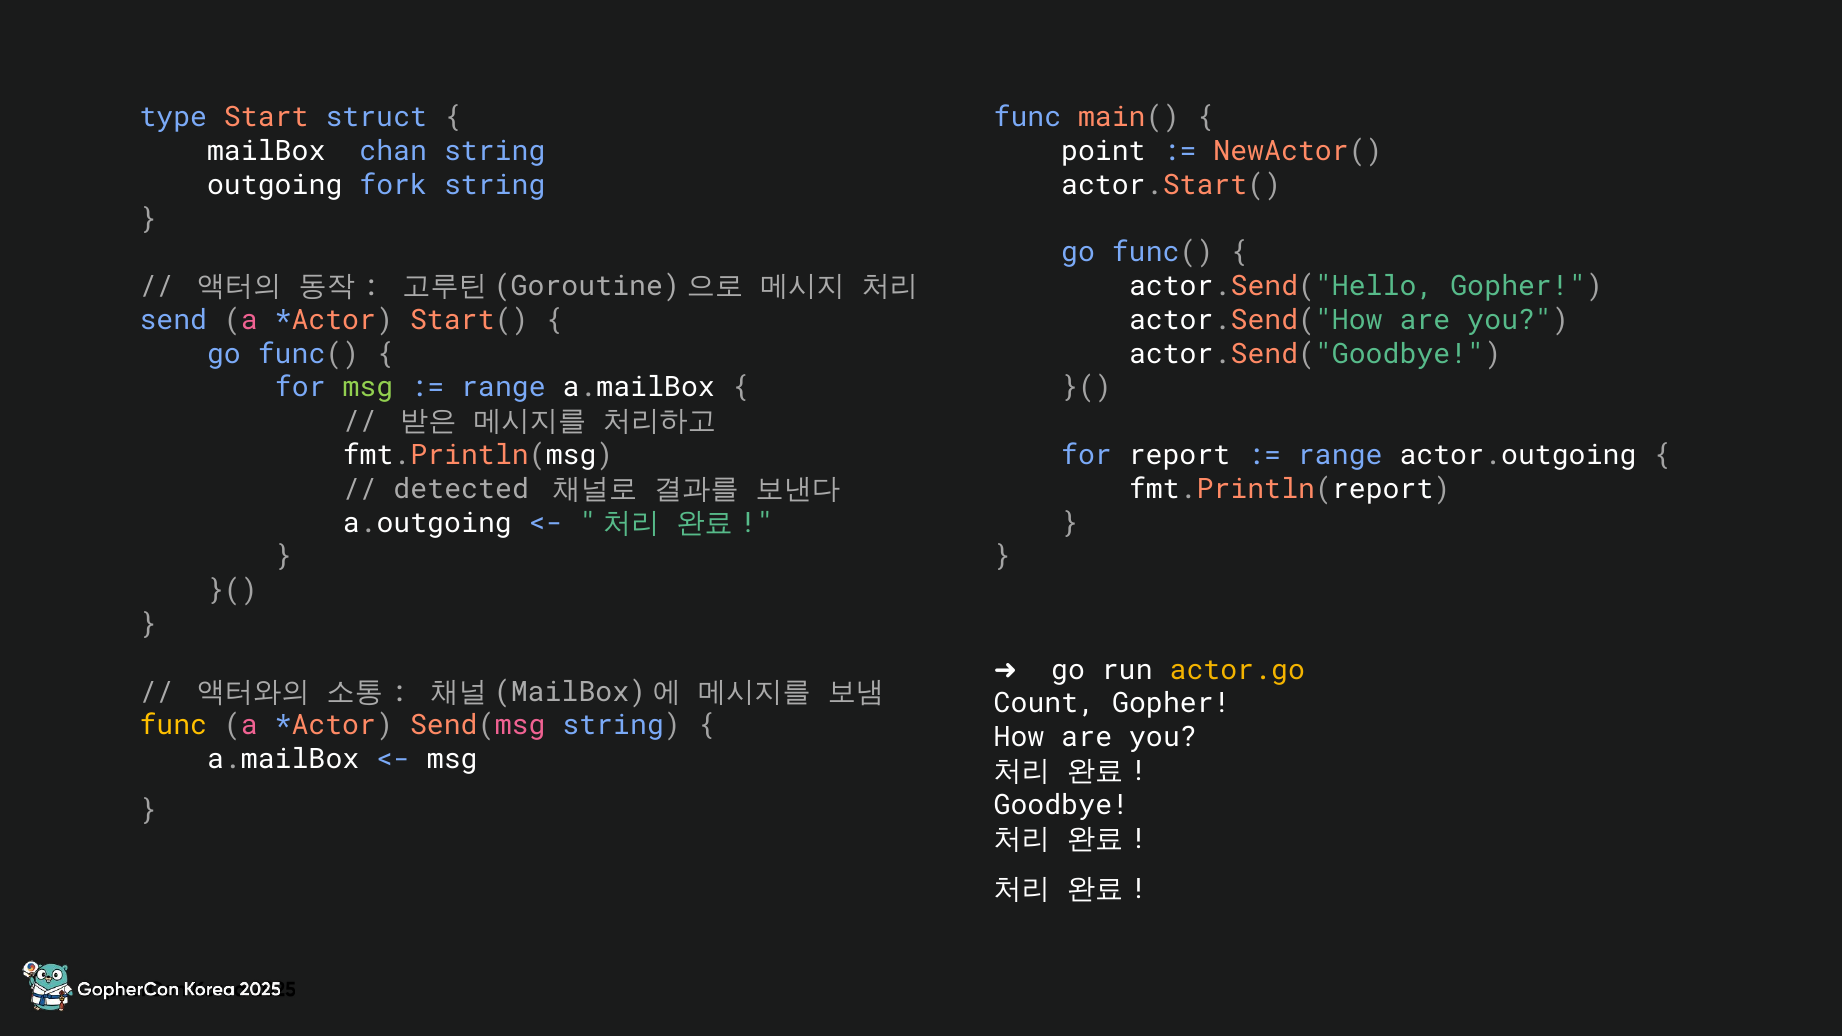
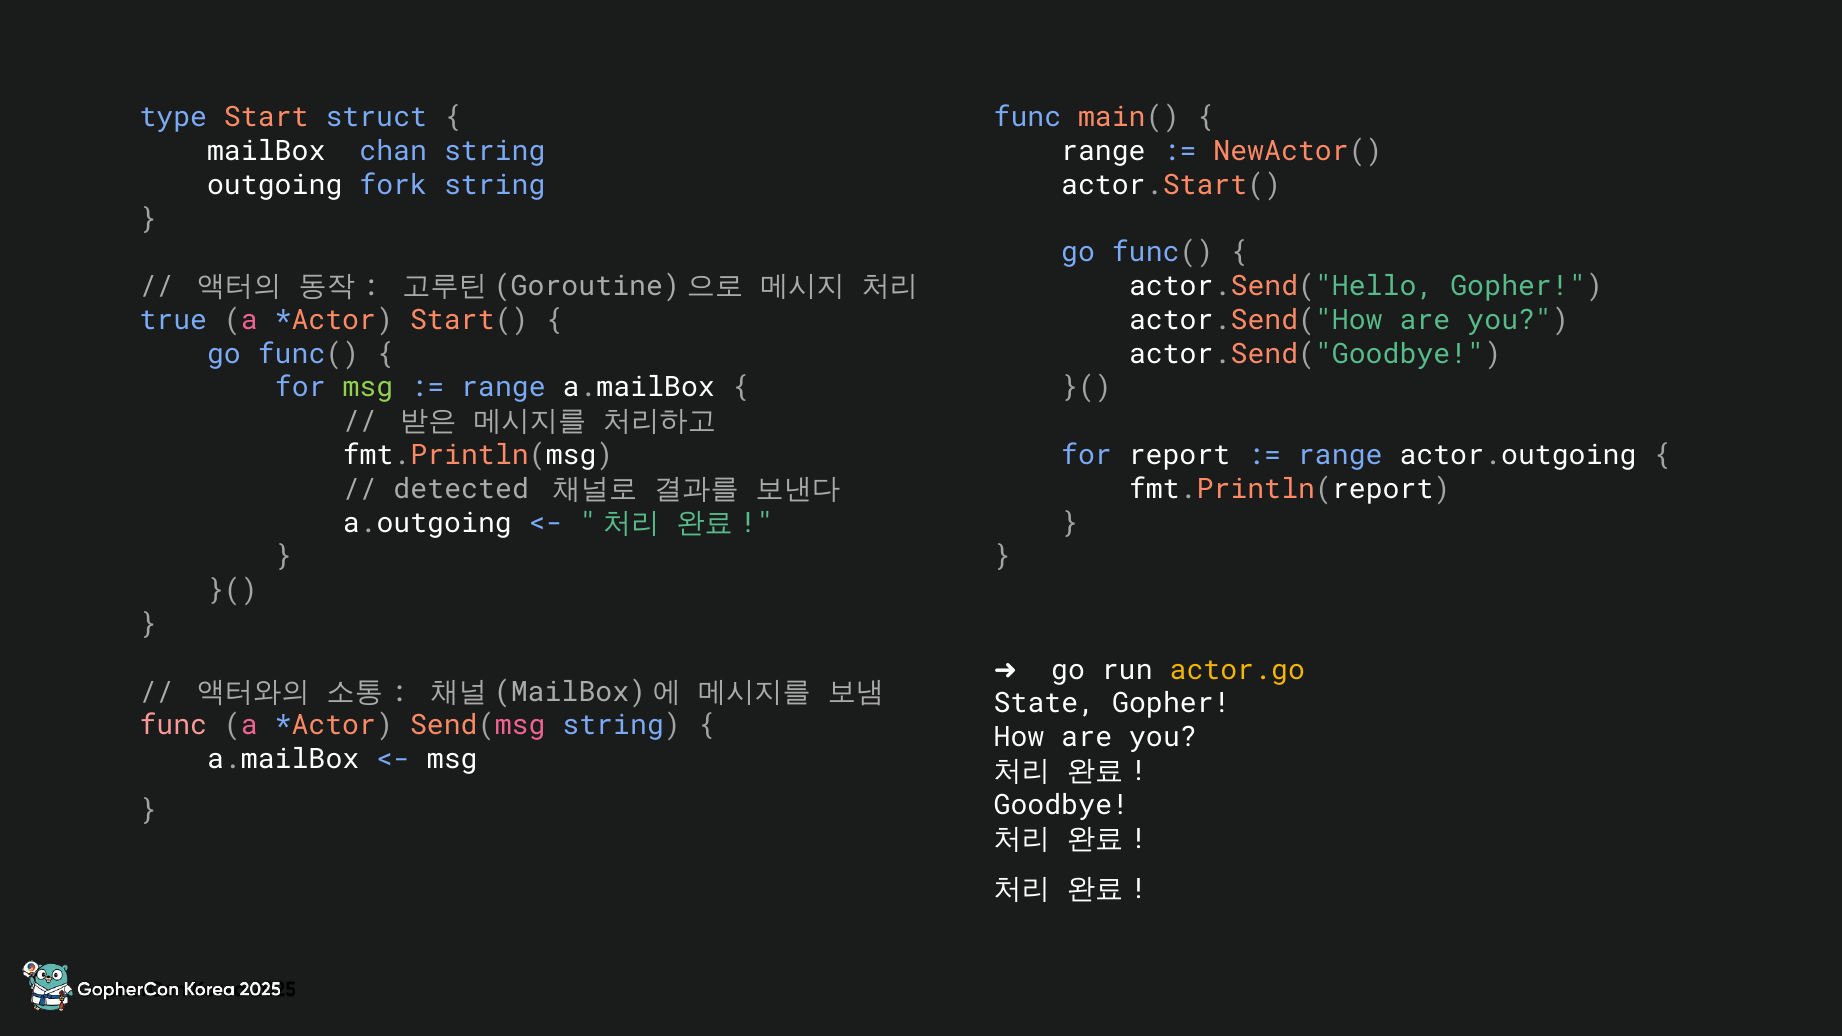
point: point -> range (1103, 151)
send: send -> true (173, 320)
Count: Count -> State (1044, 704)
func colour: yellow -> pink (173, 726)
